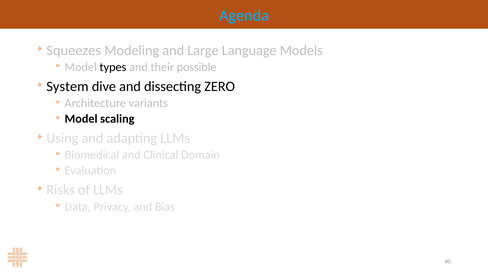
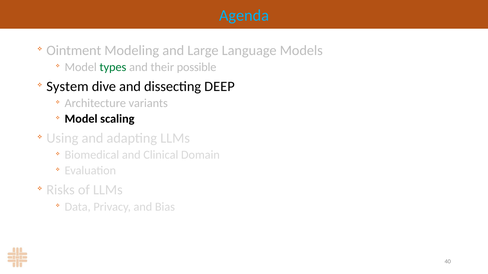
Squeezes: Squeezes -> Ointment (74, 50)
types colour: black -> green (113, 67)
ZERO: ZERO -> DEEP (220, 87)
